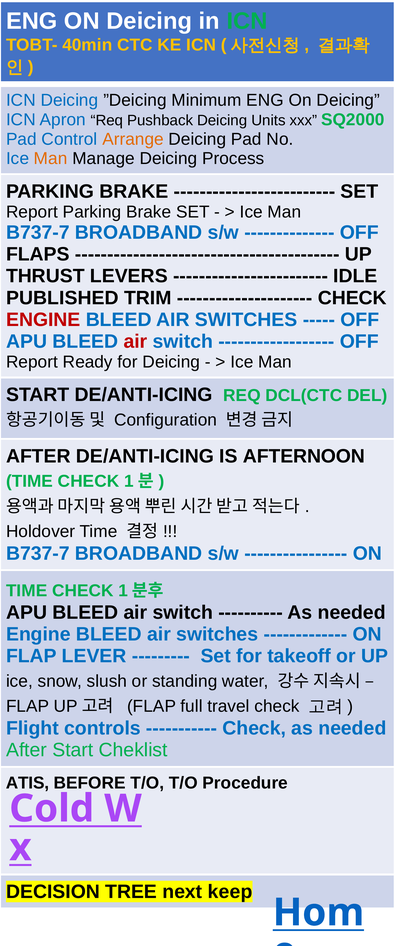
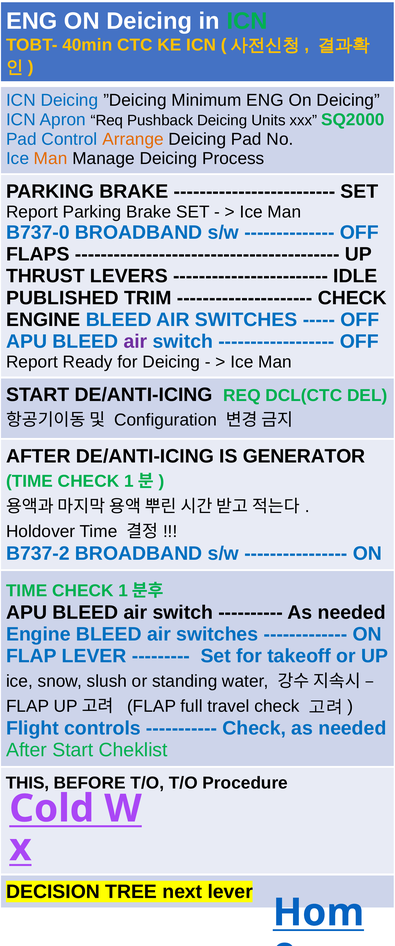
B737-7: B737-7 -> B737-0 (38, 232)
ENGINE colour: red -> black (43, 319)
air colour: red -> purple (135, 341)
AFTERNOON: AFTERNOON -> GENERATOR (304, 456)
B737-7: B737-7 -> B737-2 (38, 553)
ATIS: ATIS -> THIS (28, 782)
next keep: keep -> lever (230, 891)
